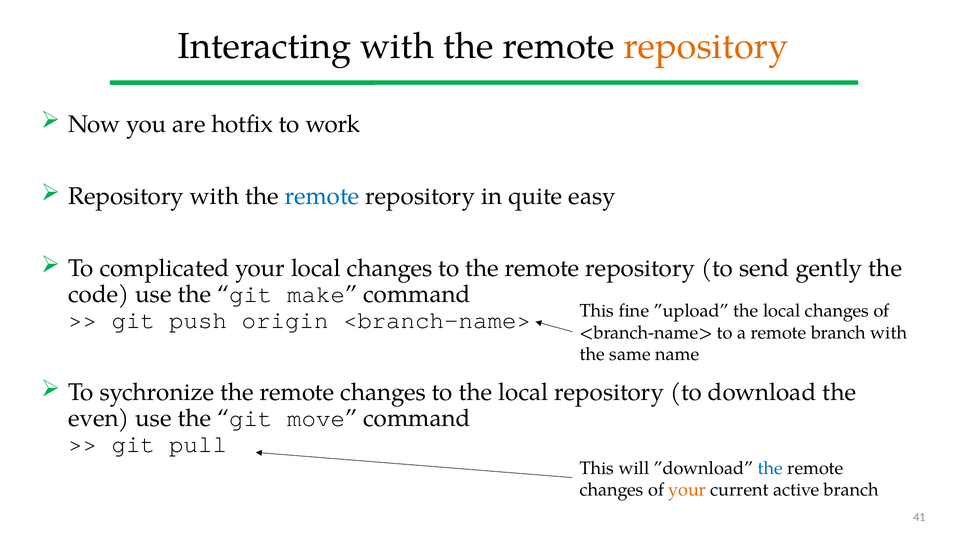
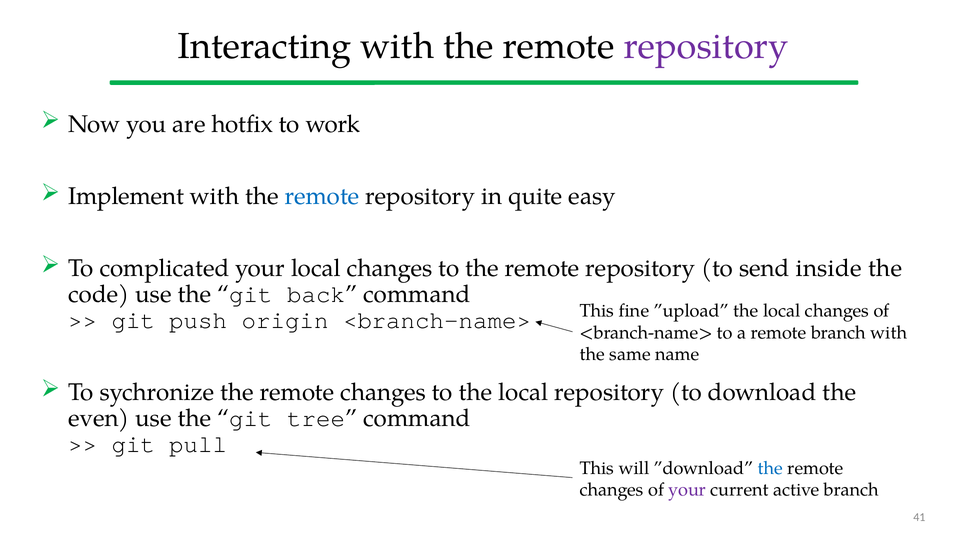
repository colour: orange -> purple (706, 47)
Repository: Repository -> Implement (126, 196)
gently: gently -> inside (829, 268)
make: make -> back (316, 294)
move: move -> tree (316, 419)
your colour: orange -> purple (687, 490)
